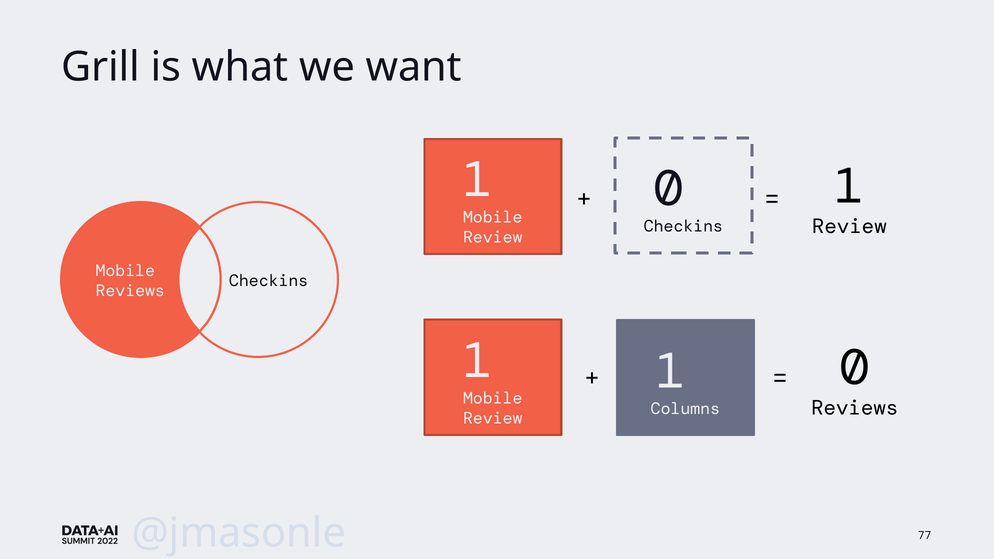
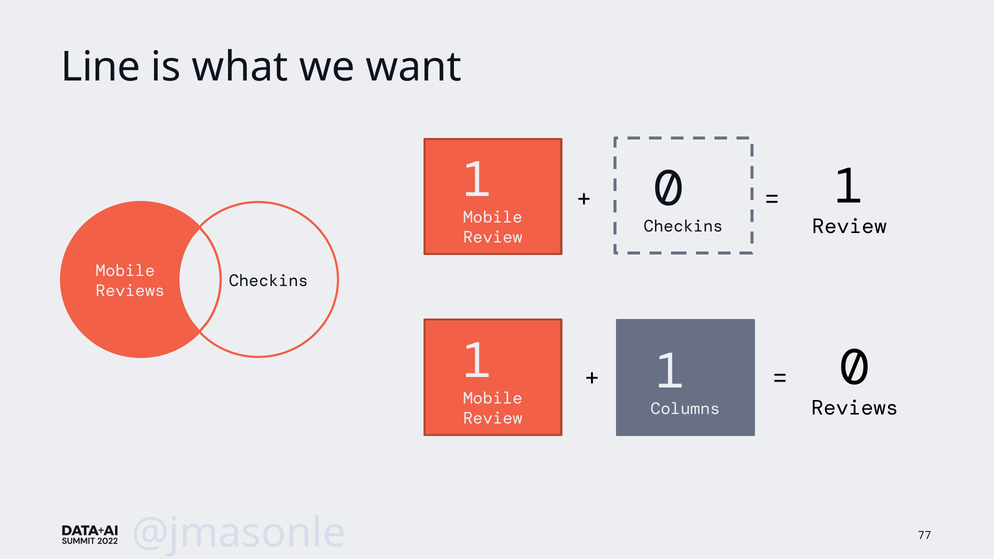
Grill: Grill -> Line (101, 67)
